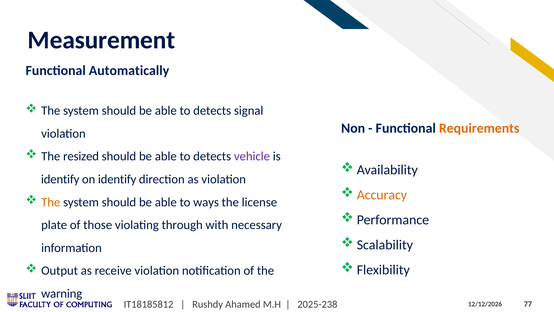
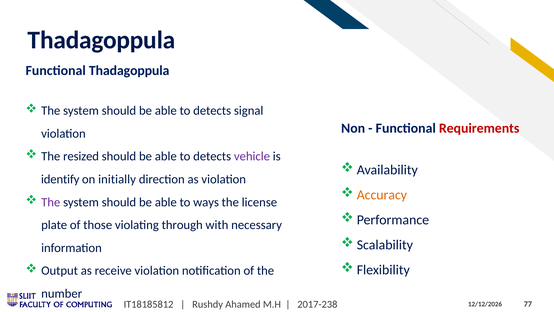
Measurement: Measurement -> Thadagoppula (101, 40)
Functional Automatically: Automatically -> Thadagoppula (129, 71)
Requirements colour: orange -> red (479, 128)
on identify: identify -> initially (117, 179)
The colour: orange -> purple (51, 202)
warning: warning -> number (62, 293)
2025-238: 2025-238 -> 2017-238 (317, 304)
